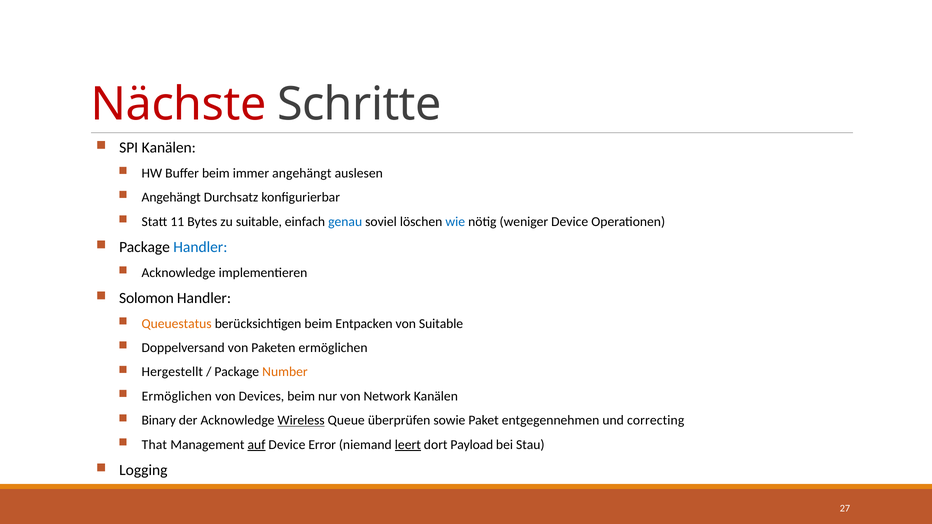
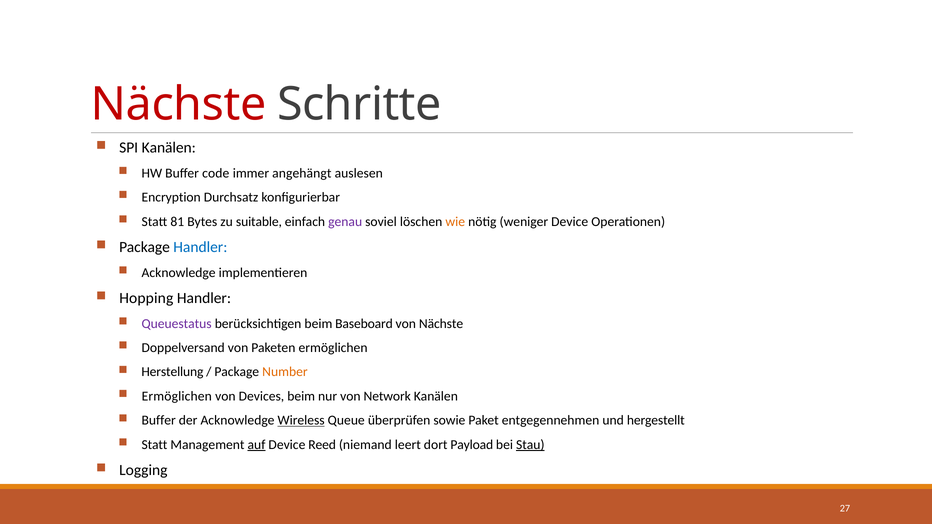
Buffer beim: beim -> code (216, 173)
Angehängt: Angehängt -> Encryption (171, 197)
11: 11 -> 81 (177, 222)
genau colour: blue -> purple (345, 222)
wie colour: blue -> orange (455, 222)
Solomon: Solomon -> Hopping (146, 298)
Queuestatus colour: orange -> purple (177, 324)
Entpacken: Entpacken -> Baseboard (364, 324)
von Suitable: Suitable -> Nächste (441, 324)
Hergestellt: Hergestellt -> Herstellung (172, 372)
Binary: Binary -> Buffer (159, 421)
correcting: correcting -> hergestellt (656, 421)
That: That -> Statt (154, 445)
Error: Error -> Reed (322, 445)
leert underline: present -> none (408, 445)
Stau underline: none -> present (530, 445)
